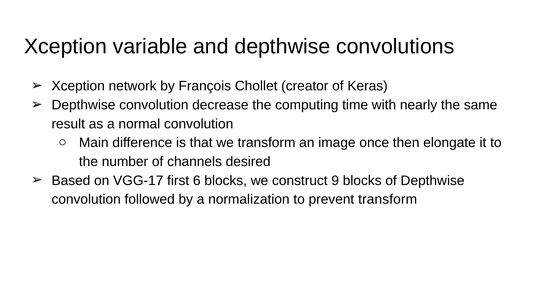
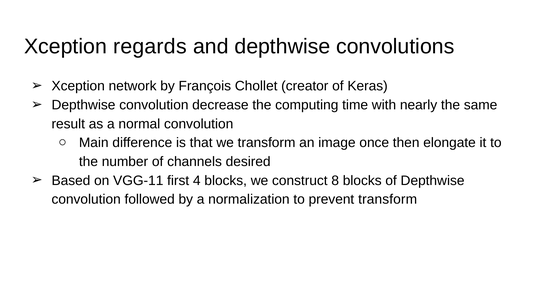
variable: variable -> regards (150, 46)
VGG-17: VGG-17 -> VGG-11 (138, 181)
6: 6 -> 4 (197, 181)
9: 9 -> 8 (335, 181)
